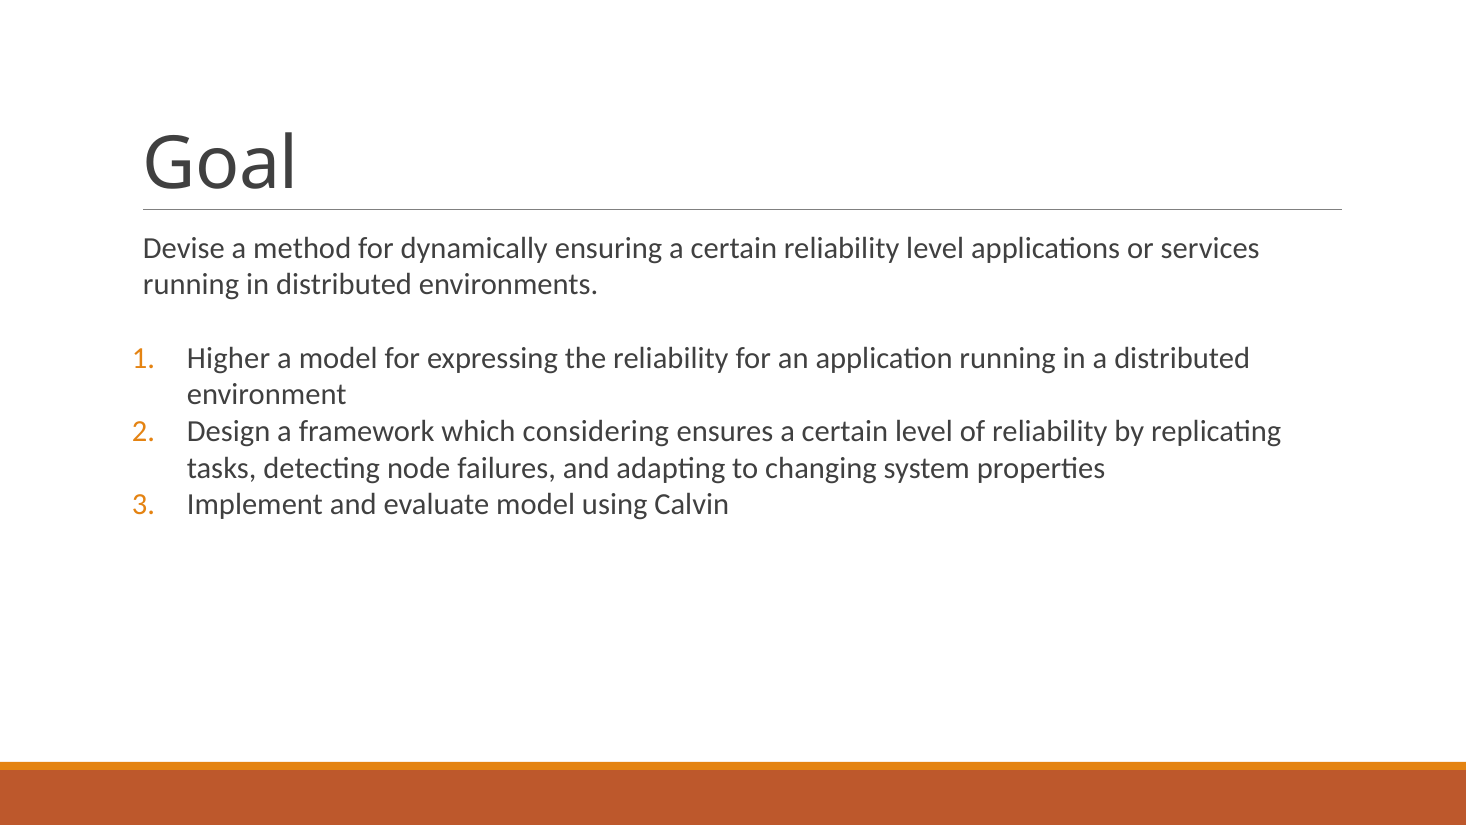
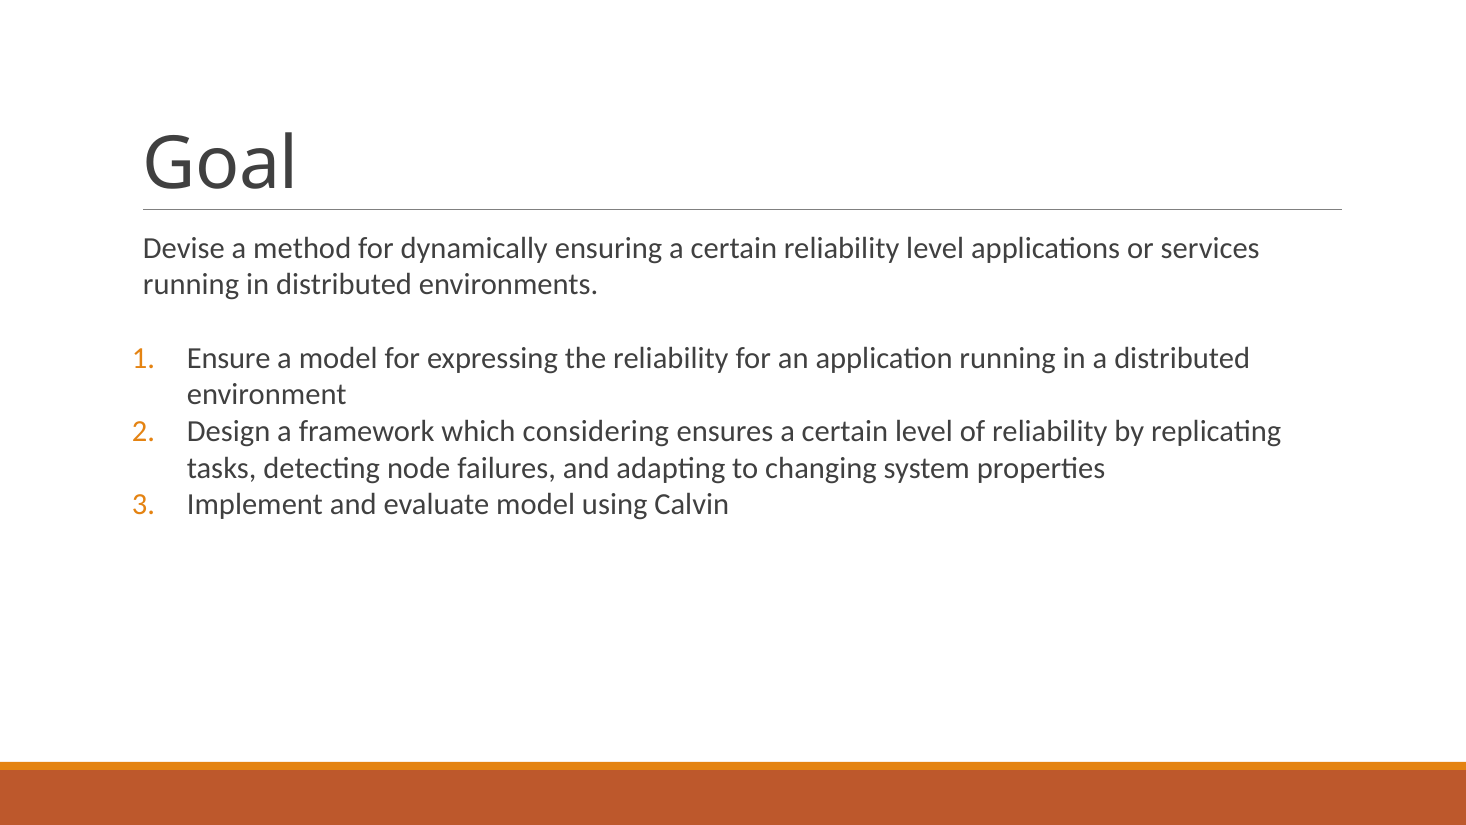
Higher: Higher -> Ensure (229, 358)
